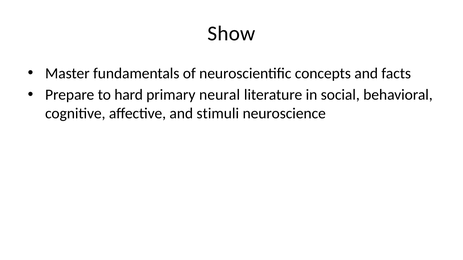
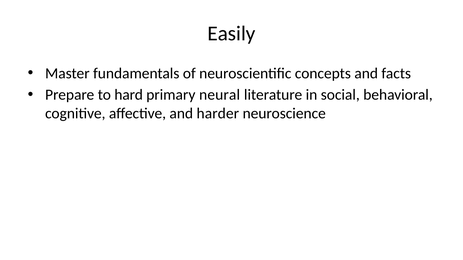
Show: Show -> Easily (232, 34)
stimuli: stimuli -> harder (218, 114)
